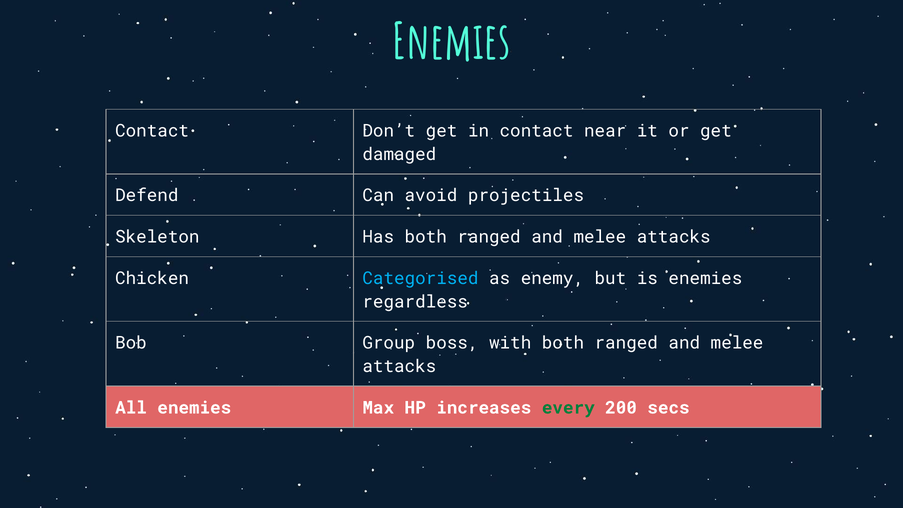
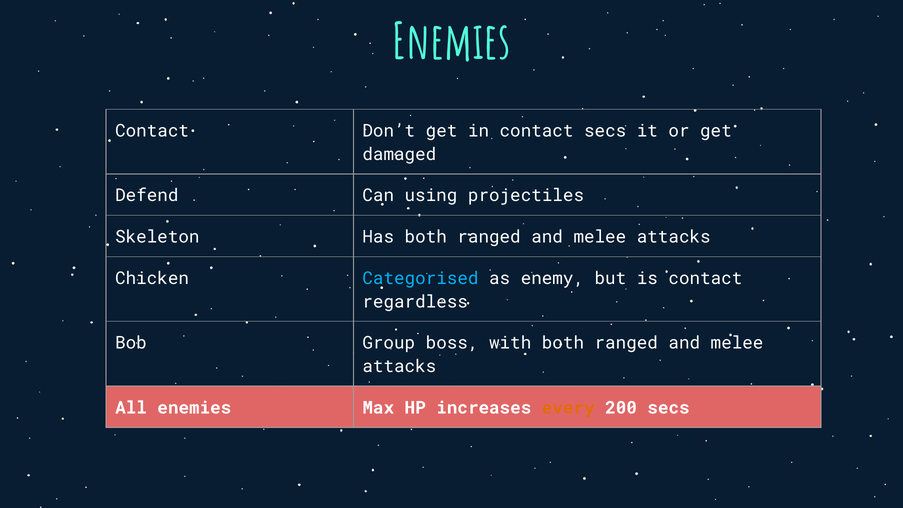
contact near: near -> secs (605, 131)
avoid: avoid -> using (431, 196)
is enemies: enemies -> contact (705, 278)
every colour: green -> orange (568, 408)
